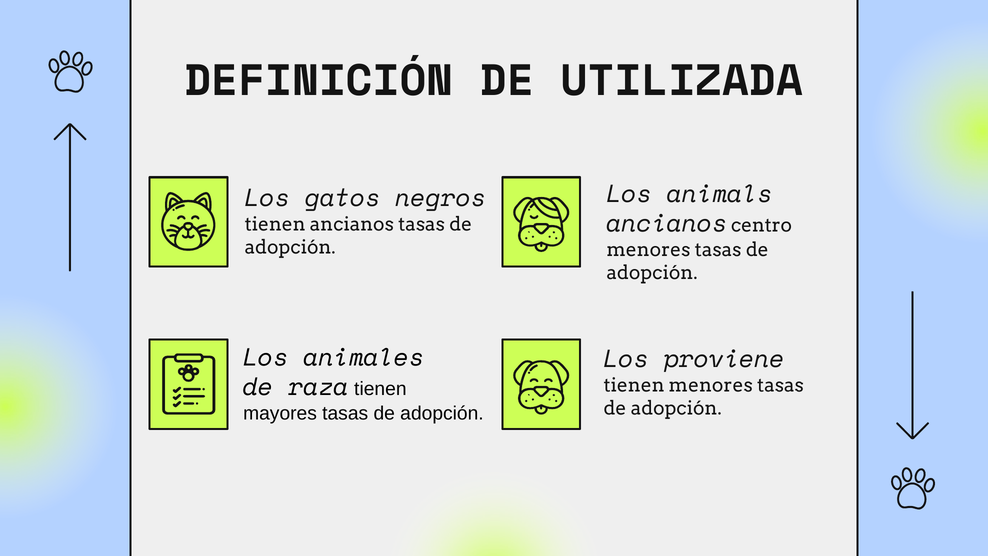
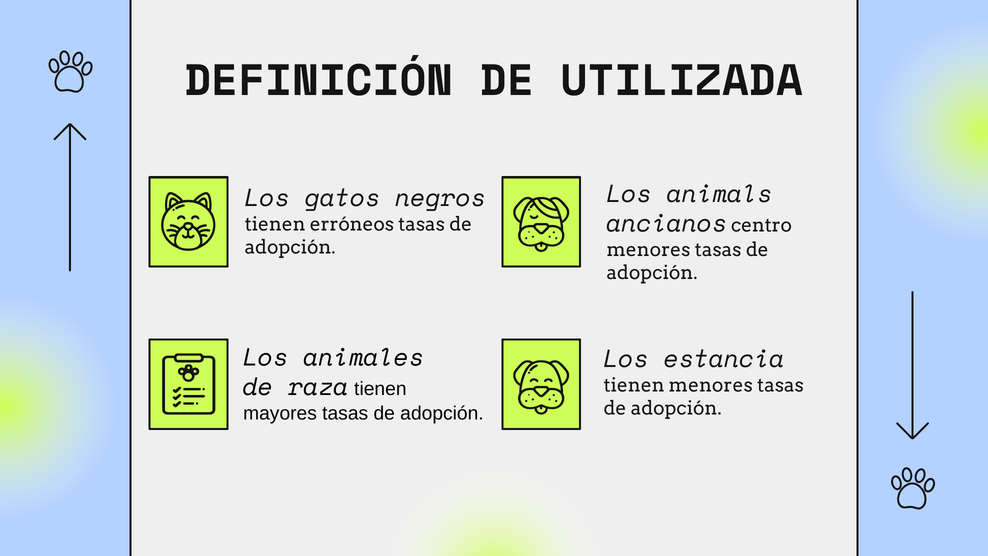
tienen ancianos: ancianos -> erróneos (352, 224)
proviene: proviene -> estancia (724, 359)
